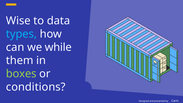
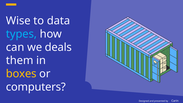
while: while -> deals (58, 47)
boxes colour: light green -> yellow (21, 74)
conditions: conditions -> computers (36, 87)
